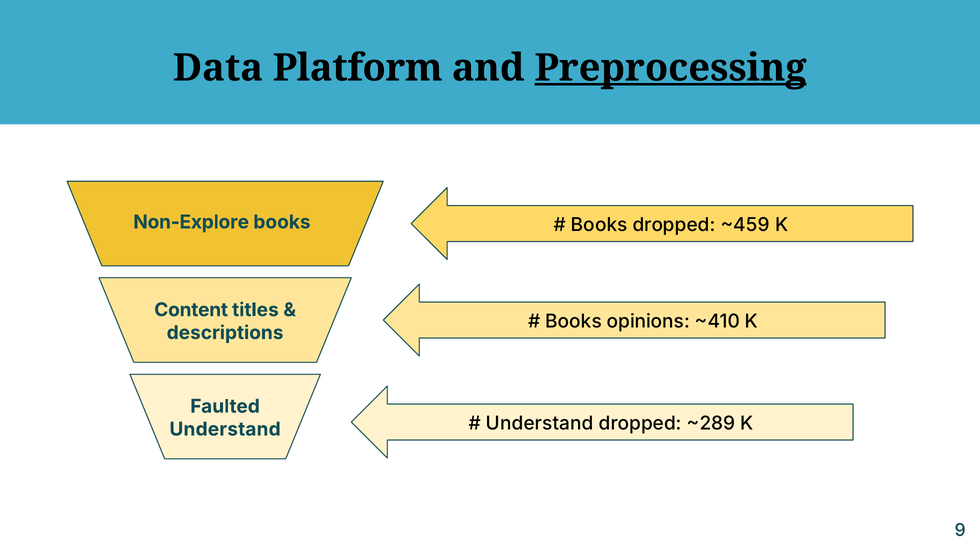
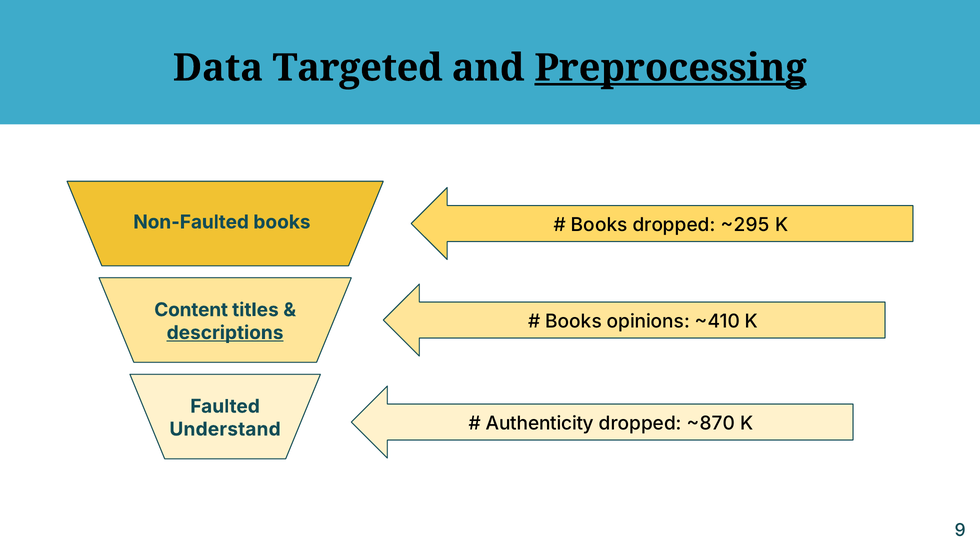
Platform: Platform -> Targeted (358, 68)
Non-Explore: Non-Explore -> Non-Faulted (191, 222)
~459: ~459 -> ~295 (745, 225)
descriptions underline: none -> present (225, 333)
Understand: Understand -> Authenticity (540, 424)
~289: ~289 -> ~870 (711, 424)
